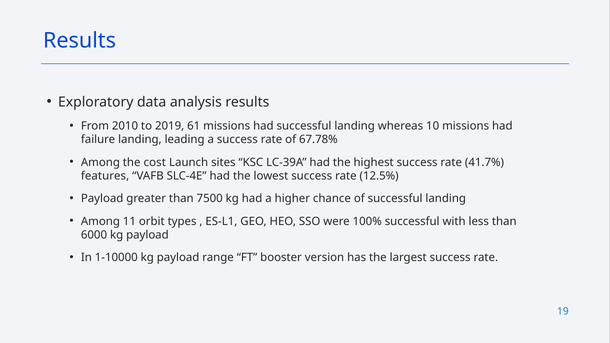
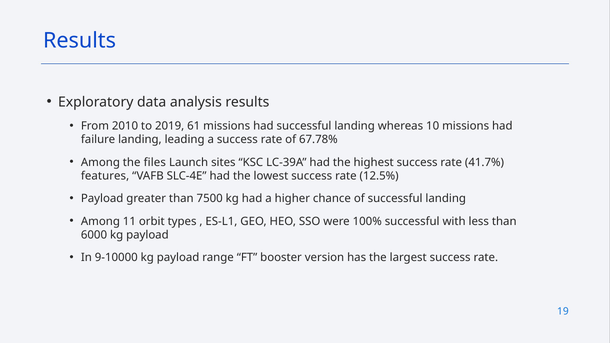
cost: cost -> files (155, 162)
1-10000: 1-10000 -> 9-10000 (116, 258)
